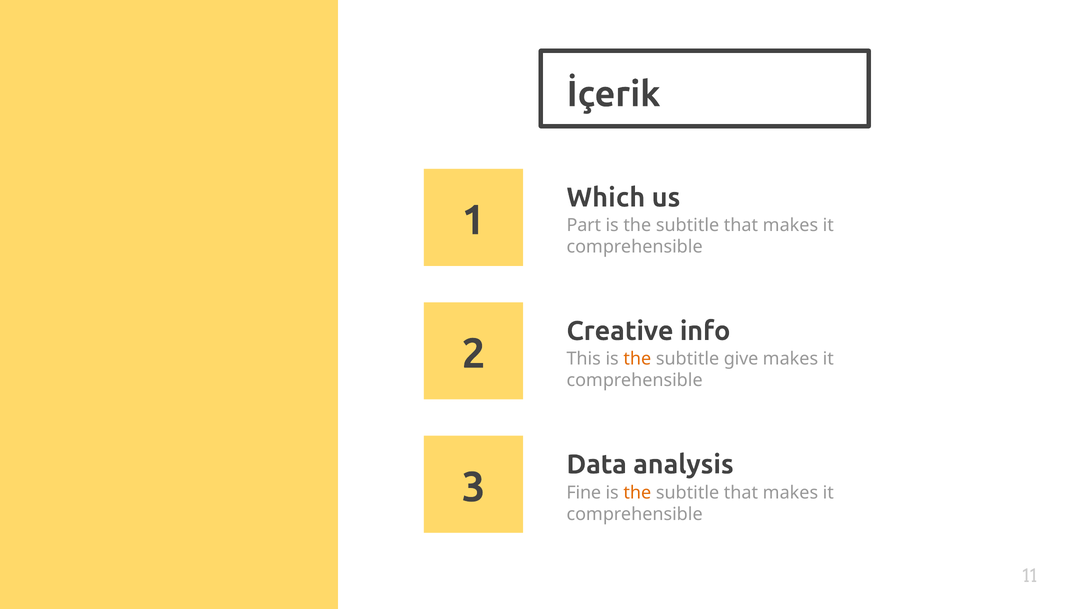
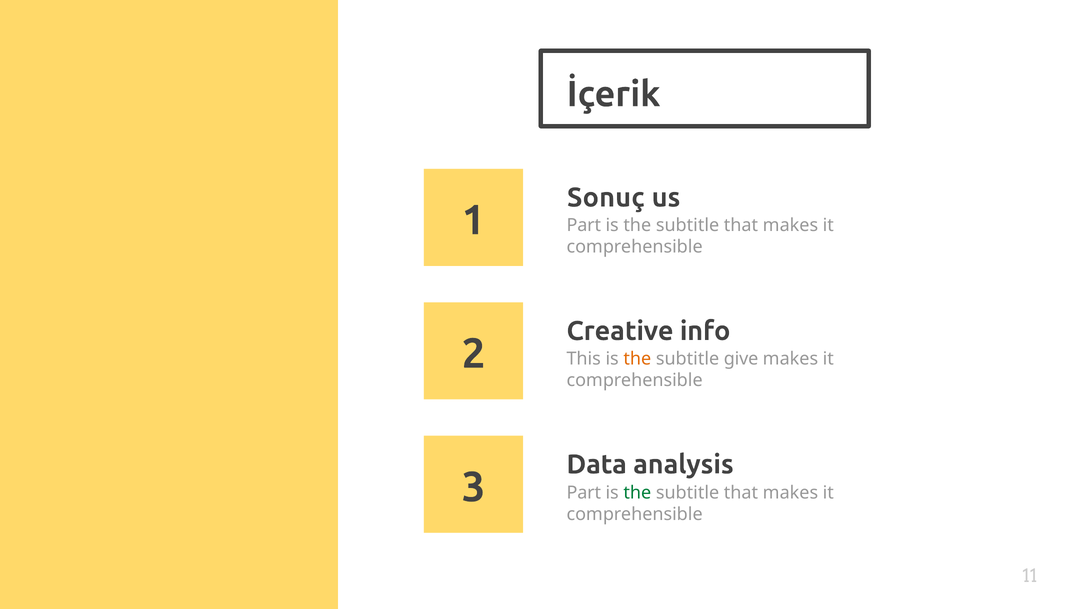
Which: Which -> Sonuç (606, 197)
Fine: Fine -> Part (584, 492)
the colour: orange -> green (637, 492)
